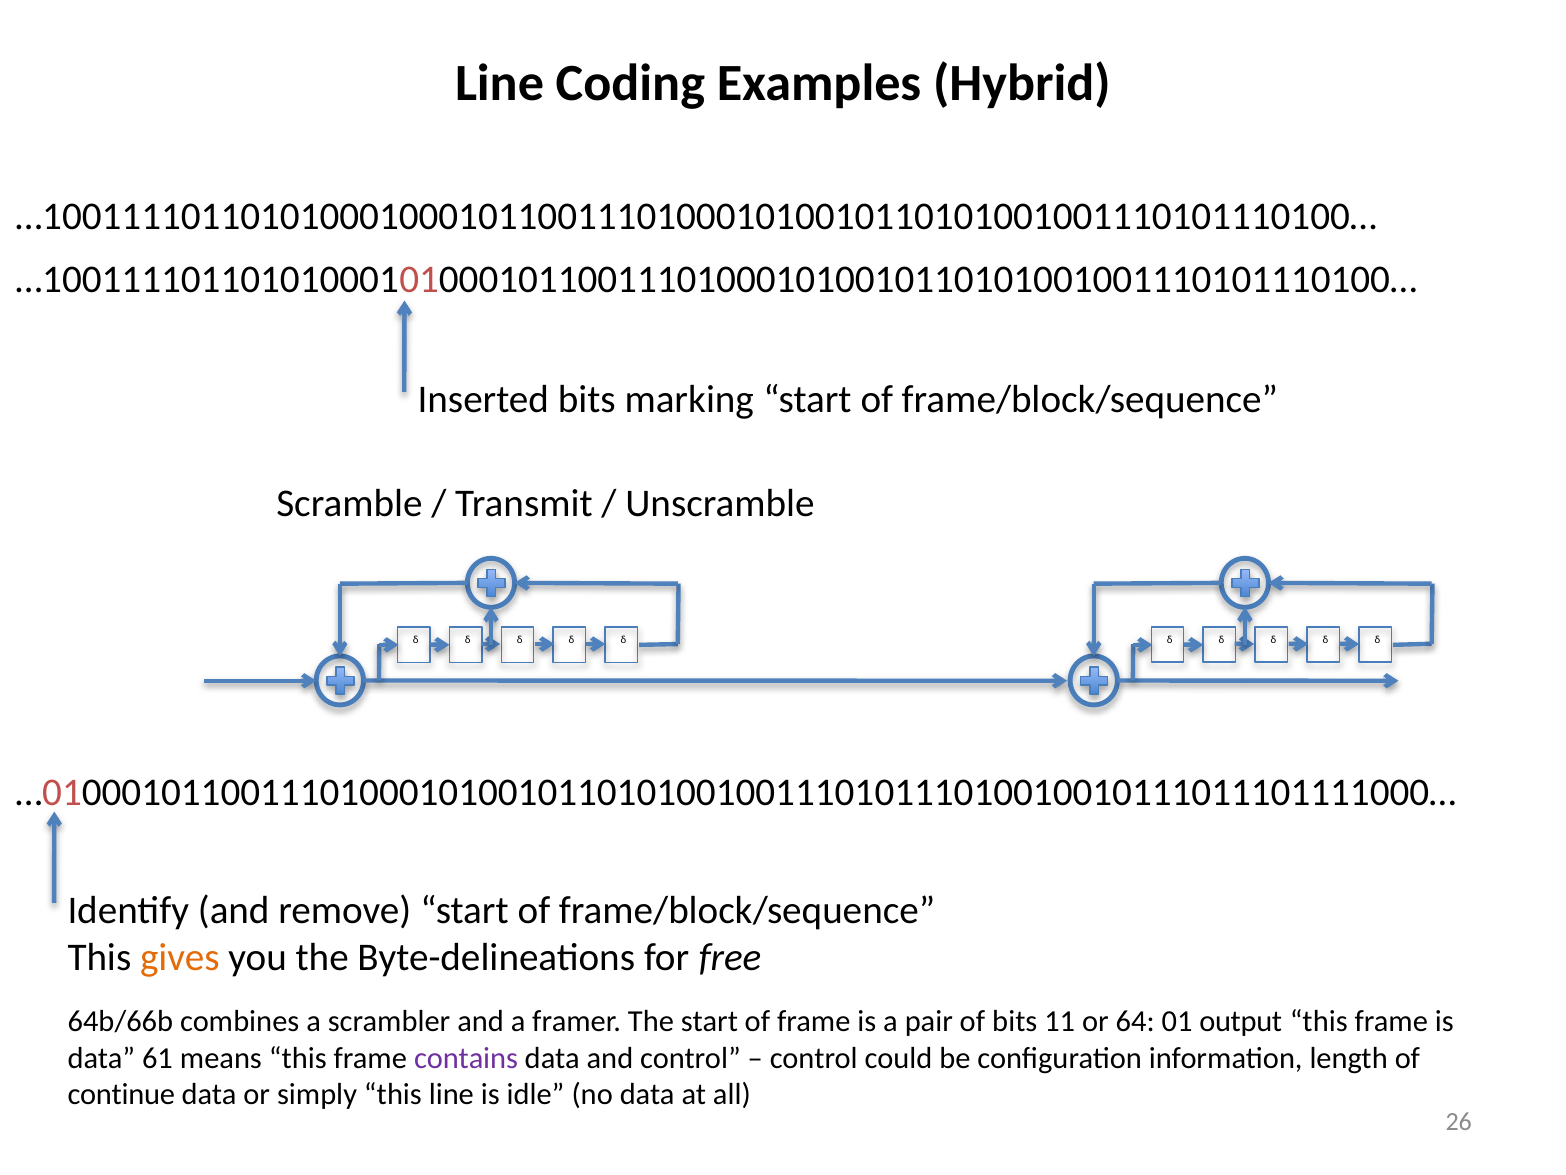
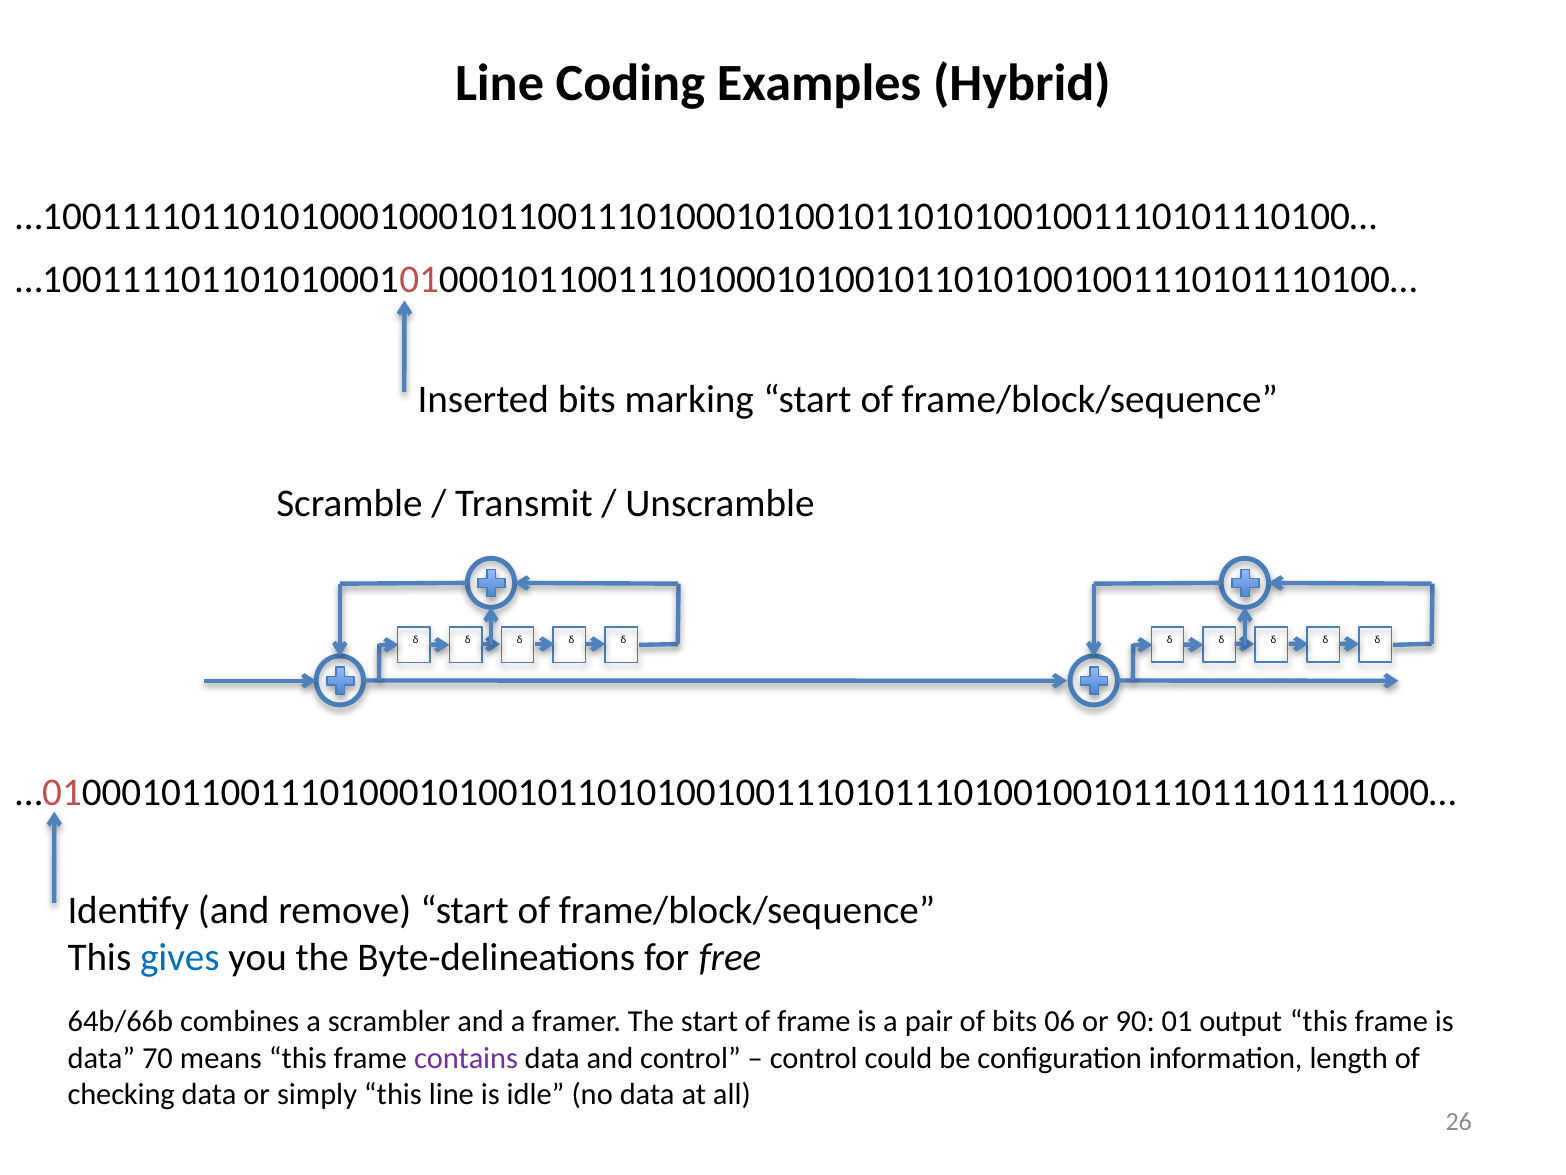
gives colour: orange -> blue (180, 957)
11: 11 -> 06 (1060, 1021)
64: 64 -> 90 (1135, 1021)
61: 61 -> 70 (157, 1058)
continue: continue -> checking (121, 1094)
